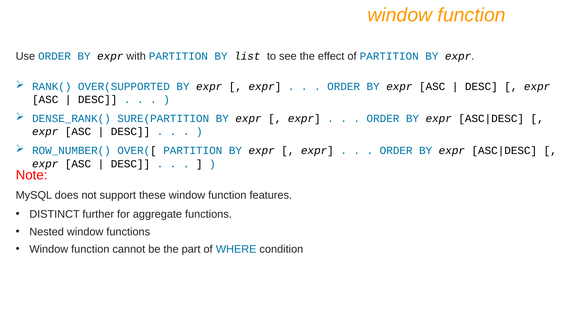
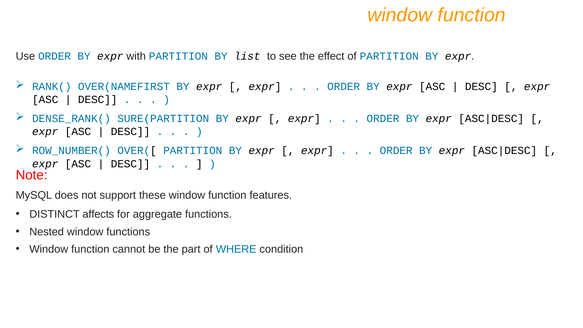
OVER(SUPPORTED: OVER(SUPPORTED -> OVER(NAMEFIRST (124, 87)
further: further -> affects (98, 214)
